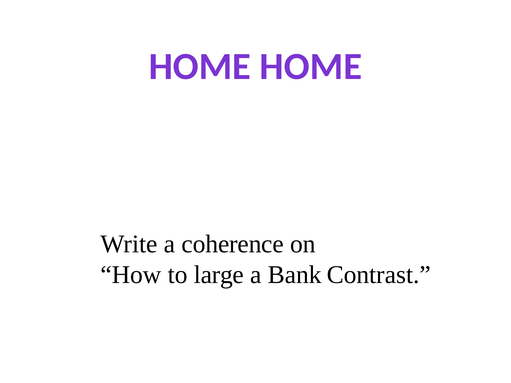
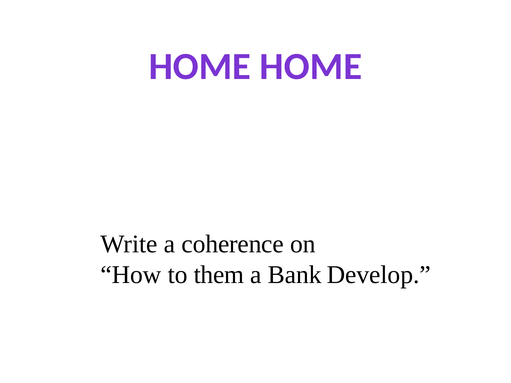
large: large -> them (219, 275)
Contrast: Contrast -> Develop (379, 275)
